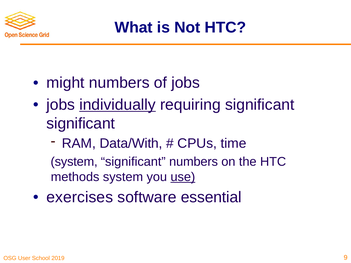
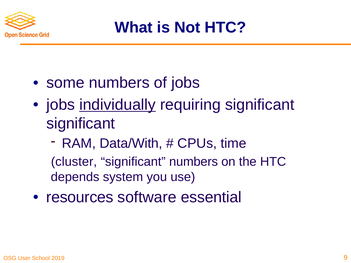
might: might -> some (65, 83)
system: system -> cluster (74, 162)
methods: methods -> depends (75, 177)
use underline: present -> none (183, 177)
exercises: exercises -> resources (80, 197)
